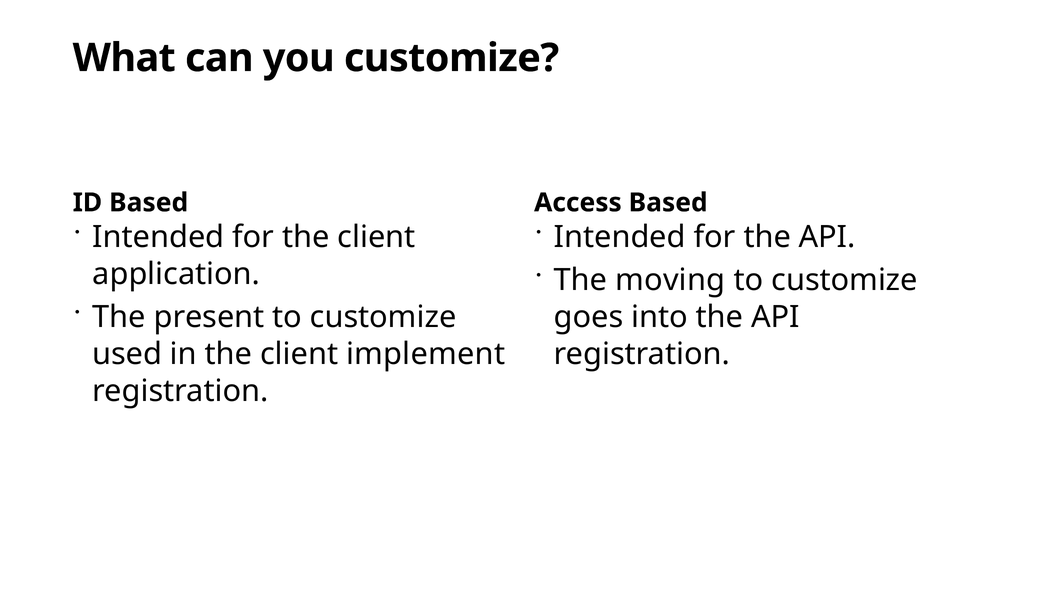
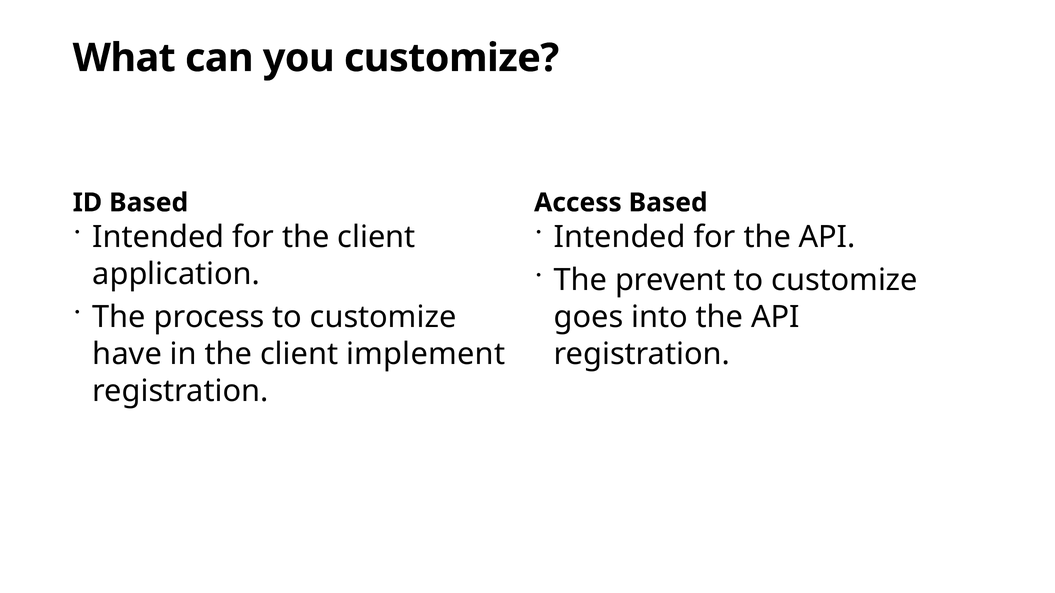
moving: moving -> prevent (671, 281)
present: present -> process (209, 317)
used: used -> have (127, 354)
